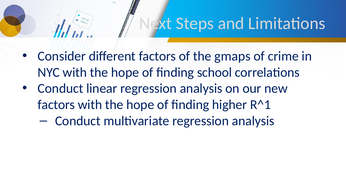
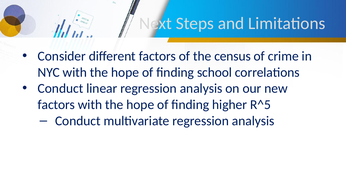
gmaps: gmaps -> census (233, 56)
R^1: R^1 -> R^5 (260, 105)
